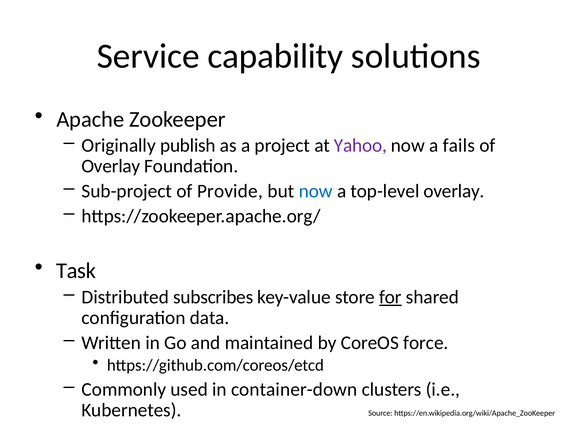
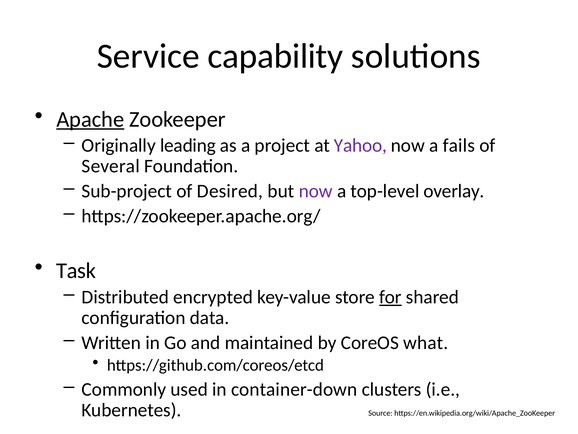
Apache underline: none -> present (90, 119)
publish: publish -> leading (188, 145)
Overlay: Overlay -> Several (111, 166)
Provide: Provide -> Desired (230, 191)
now colour: blue -> purple (316, 191)
subscribes: subscribes -> encrypted (213, 297)
force: force -> what (426, 342)
